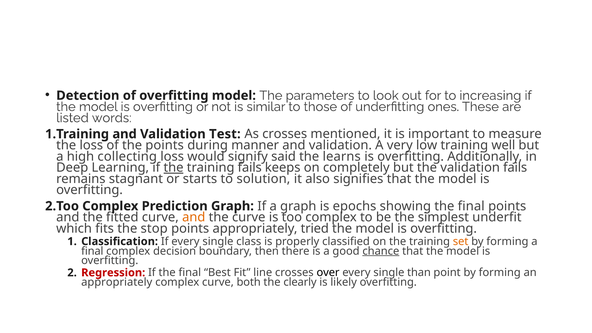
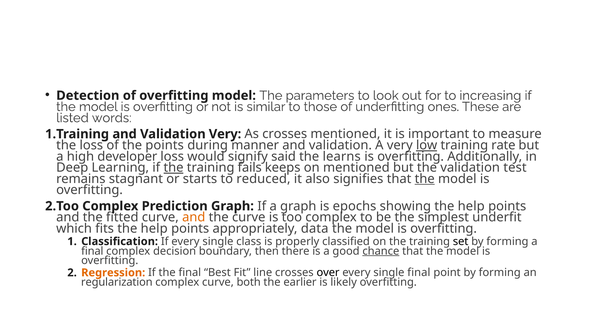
Validation Test: Test -> Very (225, 134)
low underline: none -> present (427, 145)
well: well -> rate (503, 145)
collecting: collecting -> developer (127, 156)
on completely: completely -> mentioned (356, 168)
validation fails: fails -> test (515, 168)
solution: solution -> reduced (263, 179)
the underline: none -> present (425, 179)
showing the final: final -> help (471, 206)
fits the stop: stop -> help (154, 228)
tried: tried -> data (315, 228)
set colour: orange -> black (461, 241)
Regression colour: red -> orange (113, 273)
single than: than -> final (419, 273)
appropriately: appropriately -> regularization (117, 282)
clearly: clearly -> earlier (300, 282)
